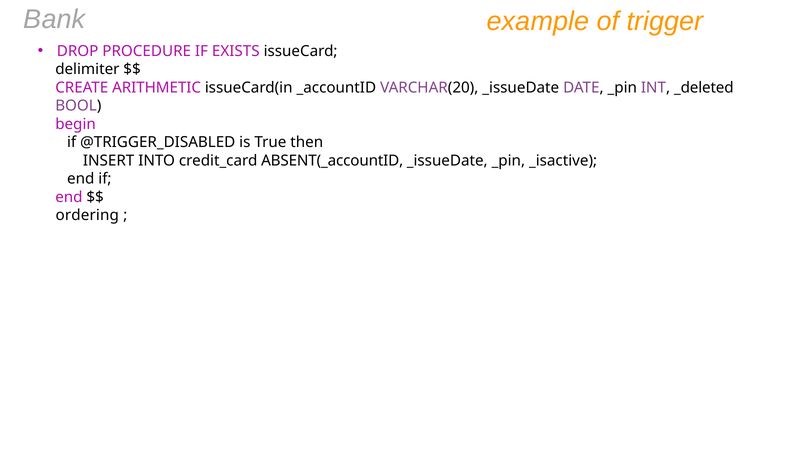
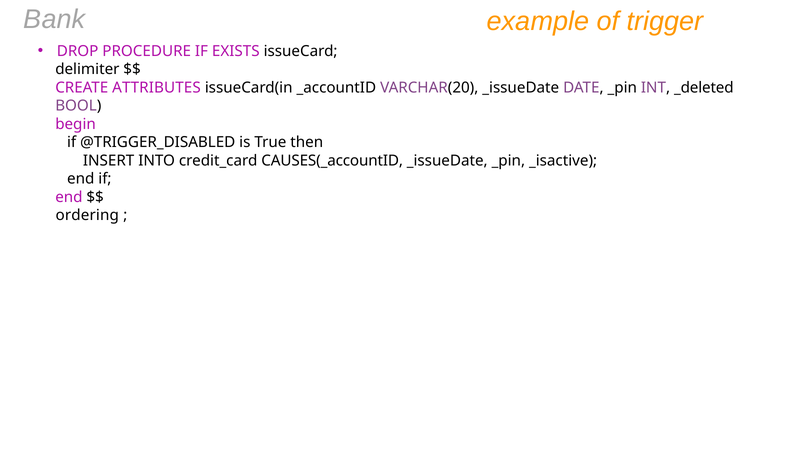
ARITHMETIC: ARITHMETIC -> ATTRIBUTES (157, 88)
ABSENT(_accountID: ABSENT(_accountID -> CAUSES(_accountID (332, 161)
